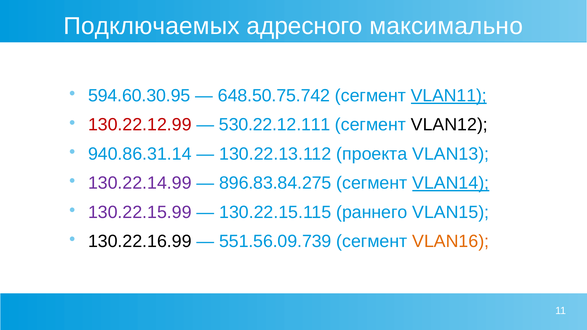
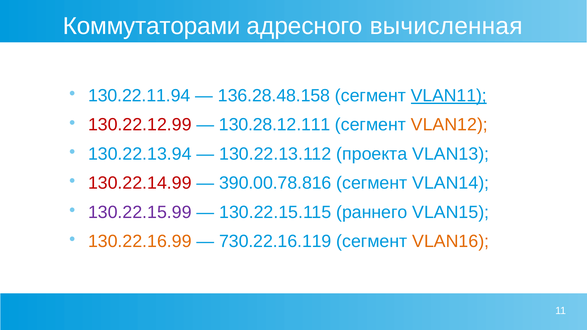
Подключаемых: Подключаемых -> Коммутаторами (152, 26)
максимально: максимально -> вычисленная (446, 26)
594.60.30.95: 594.60.30.95 -> 130.22.11.94 (139, 96)
648.50.75.742: 648.50.75.742 -> 136.28.48.158 (274, 96)
530.22.12.111: 530.22.12.111 -> 130.28.12.111 (275, 125)
VLAN12 colour: black -> orange (449, 125)
940.86.31.14: 940.86.31.14 -> 130.22.13.94 (140, 154)
130.22.14.99 colour: purple -> red (140, 183)
896.83.84.275: 896.83.84.275 -> 390.00.78.816 (275, 183)
VLAN14 underline: present -> none (451, 183)
130.22.16.99 colour: black -> orange (140, 241)
551.56.09.739: 551.56.09.739 -> 730.22.16.119 (275, 241)
